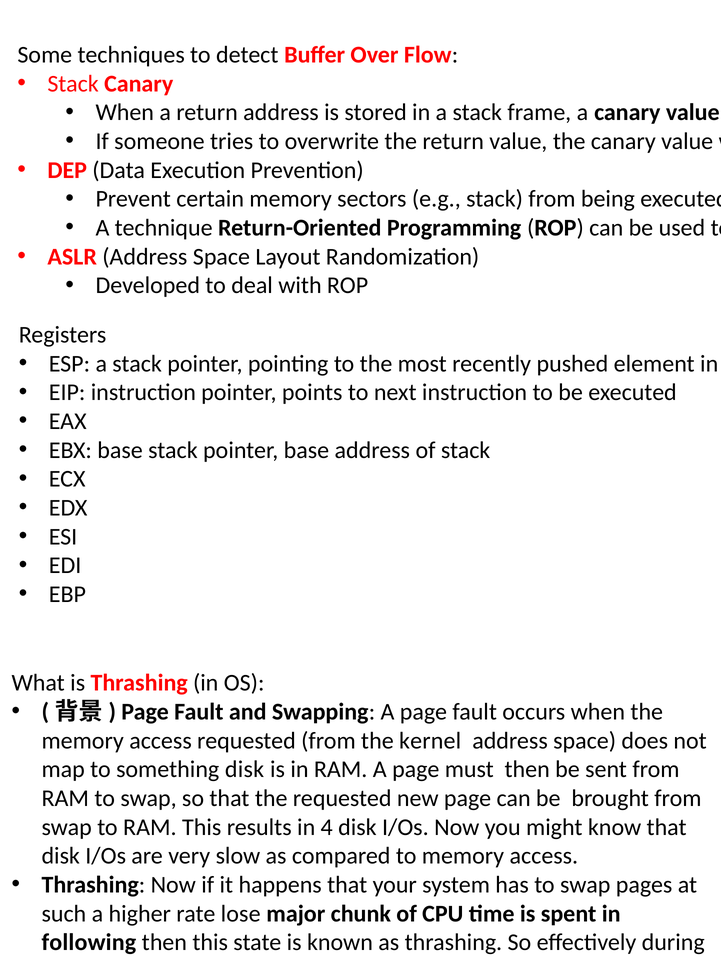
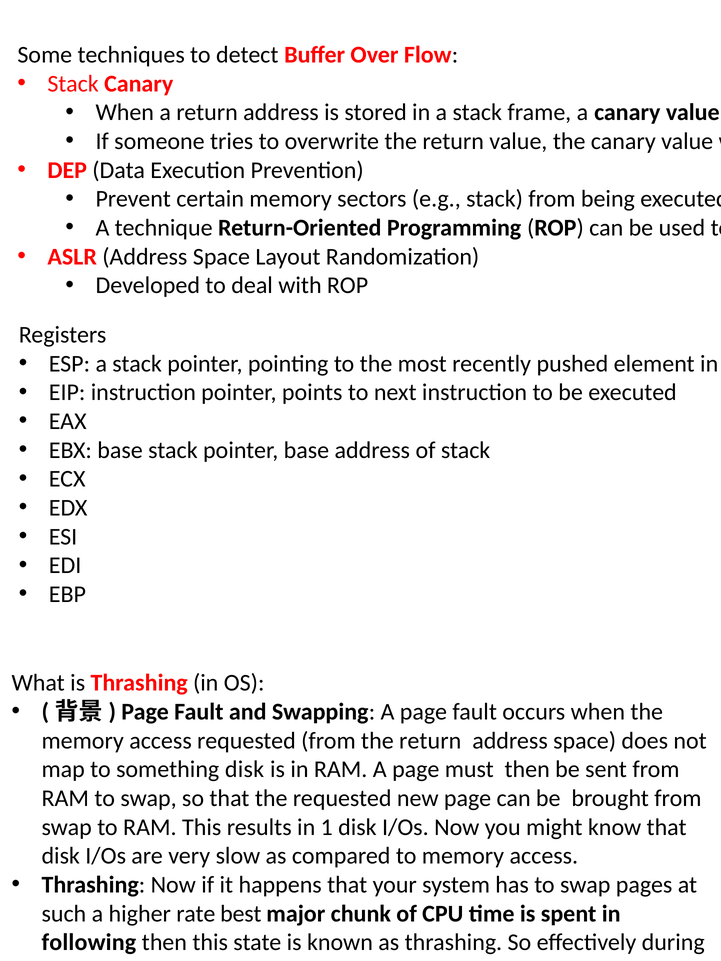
from the kernel: kernel -> return (430, 741)
4: 4 -> 1 (327, 827)
lose: lose -> best (241, 914)
